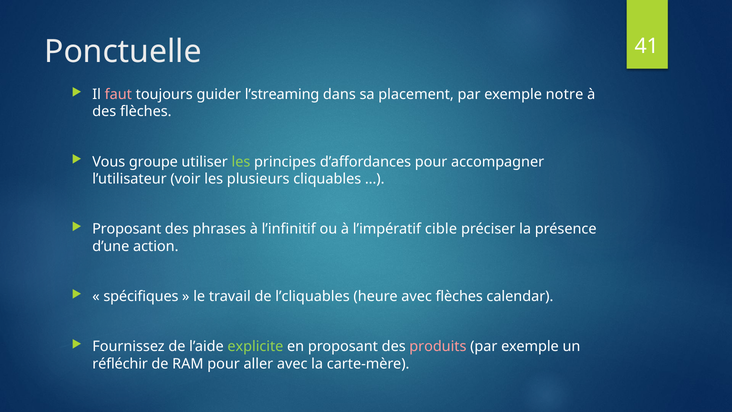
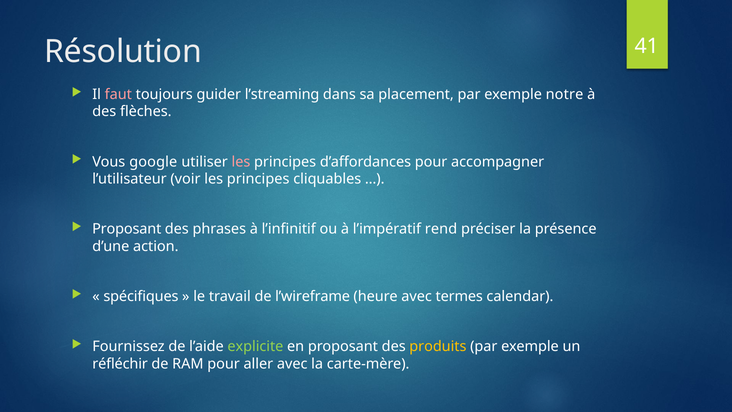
Ponctuelle: Ponctuelle -> Résolution (123, 51)
groupe: groupe -> google (153, 162)
les colour: light green -> pink (241, 162)
voir les plusieurs: plusieurs -> principes (258, 179)
cible: cible -> rend (441, 229)
l’cliquables: l’cliquables -> l’wireframe (313, 296)
avec flèches: flèches -> termes (459, 296)
produits colour: pink -> yellow (438, 346)
